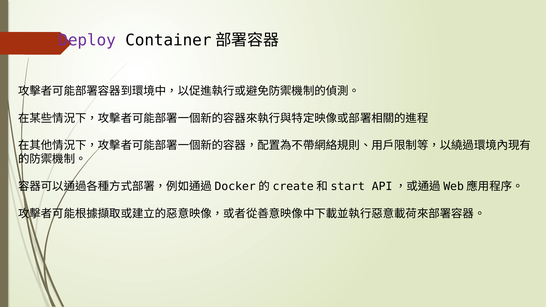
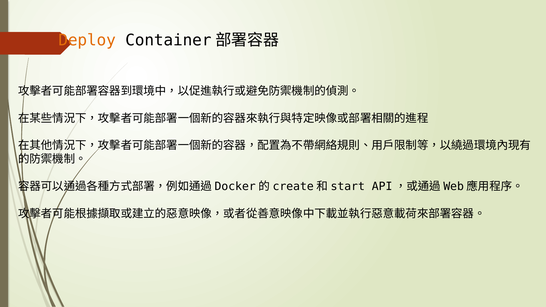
Deploy colour: purple -> orange (87, 40)
